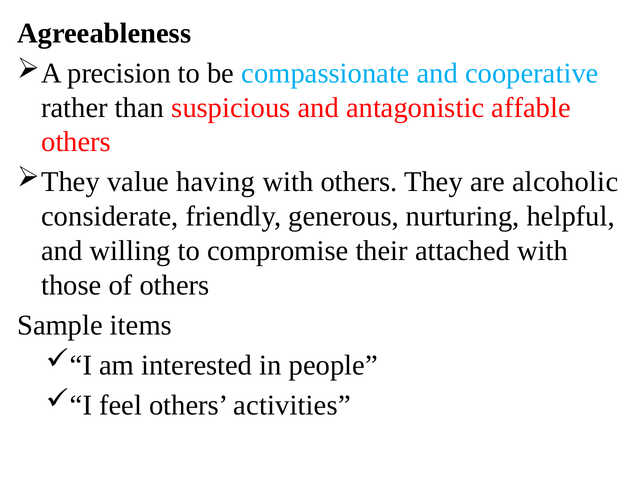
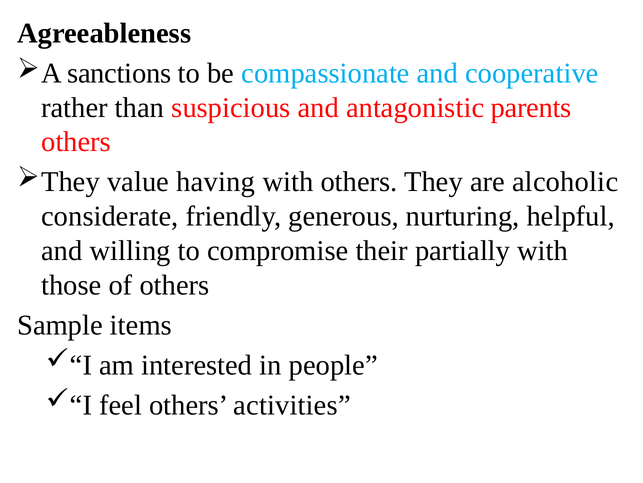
precision: precision -> sanctions (119, 73)
affable: affable -> parents (531, 107)
attached: attached -> partially (463, 250)
